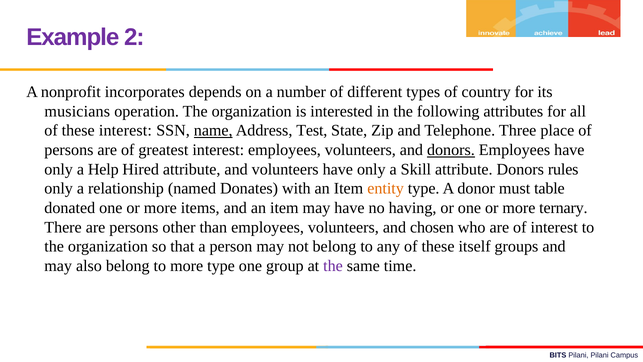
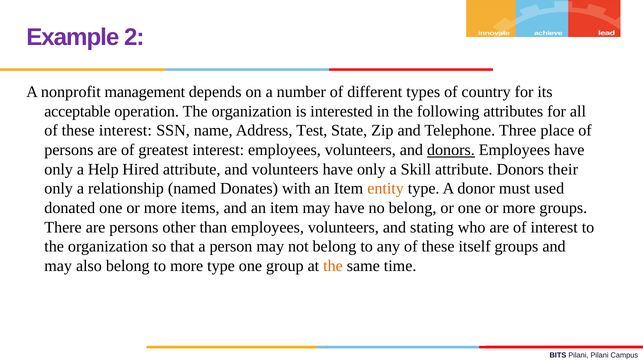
incorporates: incorporates -> management (145, 92)
musicians: musicians -> acceptable (77, 111)
name underline: present -> none (213, 131)
rules: rules -> their (563, 169)
table: table -> used (549, 188)
no having: having -> belong (413, 208)
more ternary: ternary -> groups (563, 208)
chosen: chosen -> stating (432, 227)
the colour: purple -> orange (333, 266)
